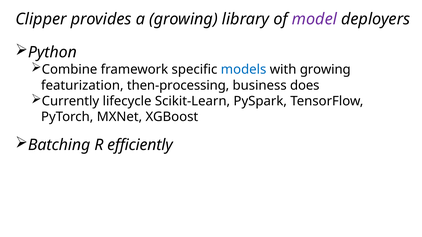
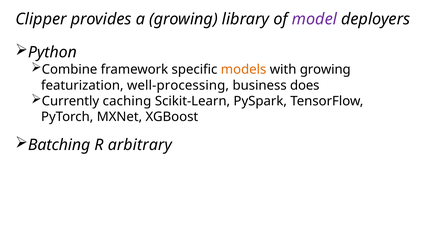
models colour: blue -> orange (244, 70)
then-processing: then-processing -> well-processing (178, 86)
lifecycle: lifecycle -> caching (127, 101)
efficiently: efficiently -> arbitrary (140, 145)
